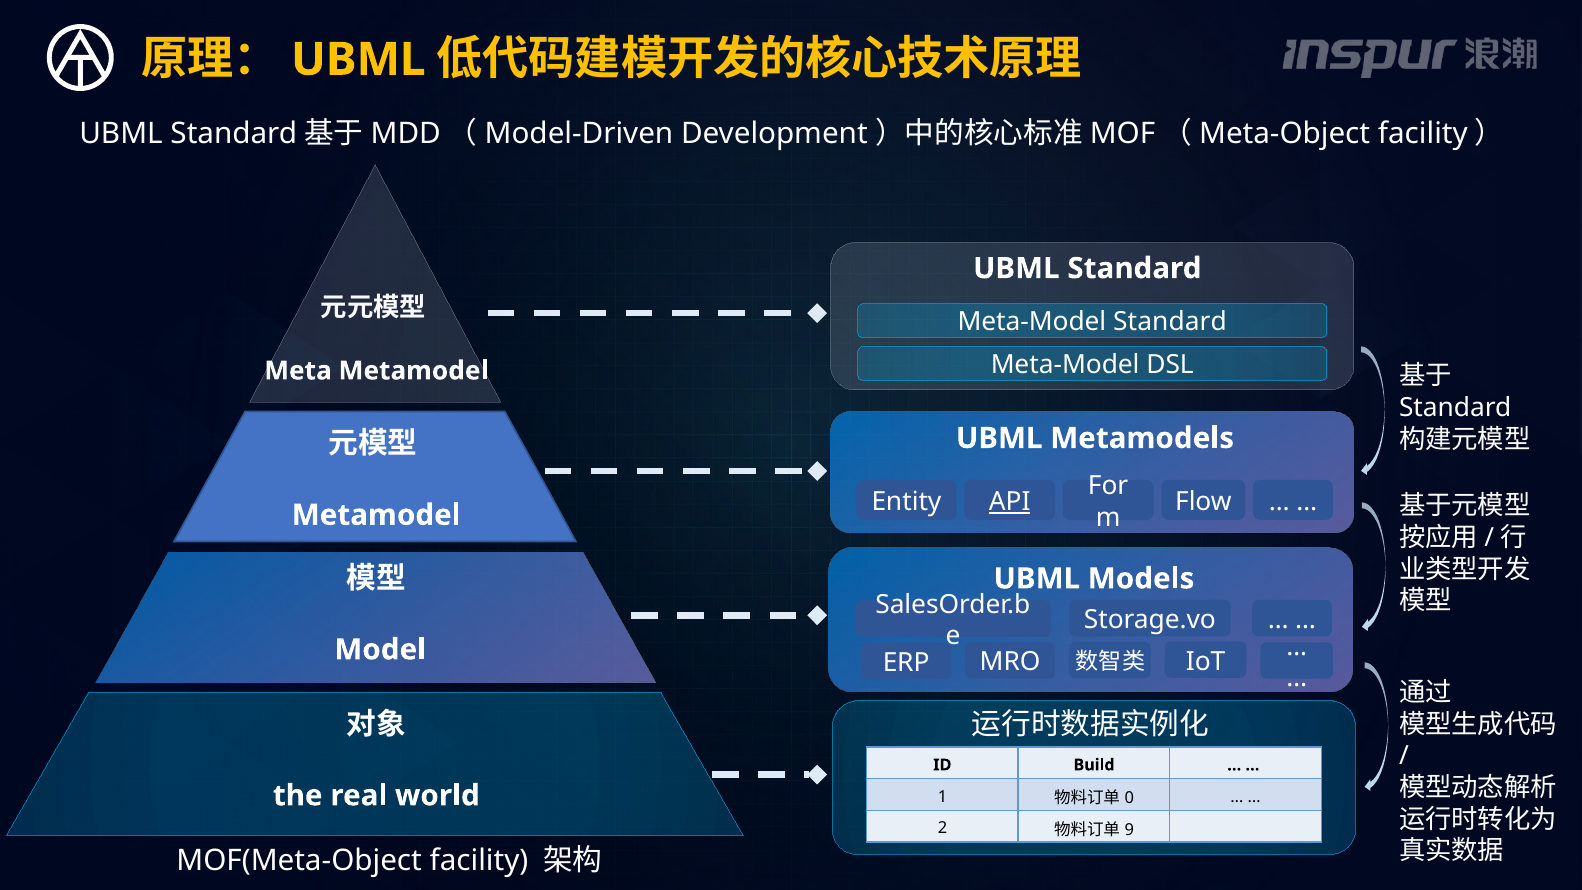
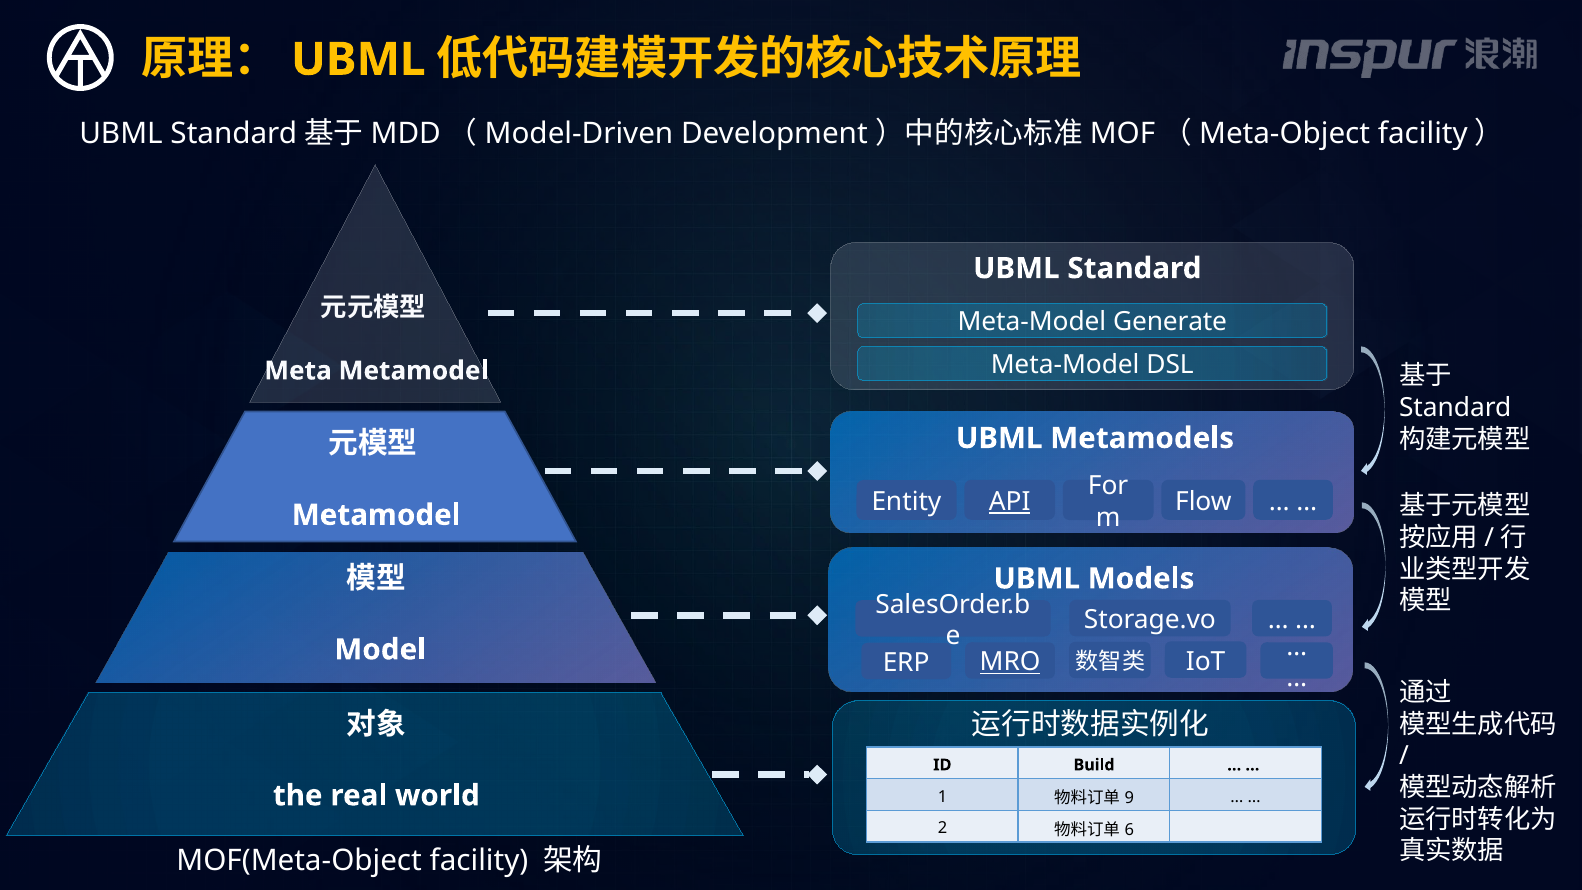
Meta-Model Standard: Standard -> Generate (1170, 322)
MRO underline: none -> present (1010, 662)
0: 0 -> 9 (1129, 798)
9: 9 -> 6 (1129, 830)
